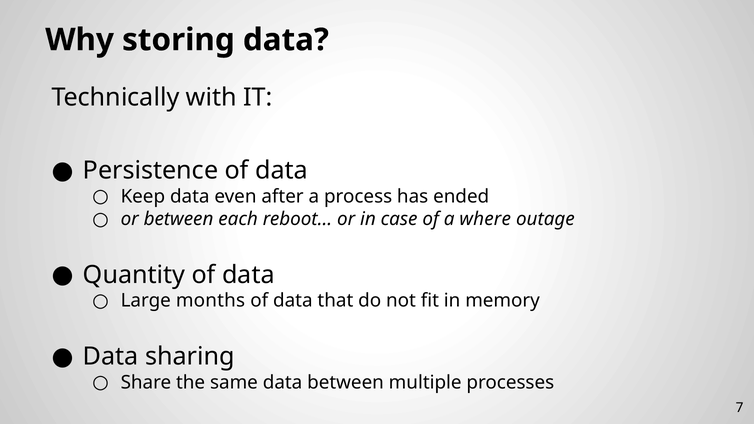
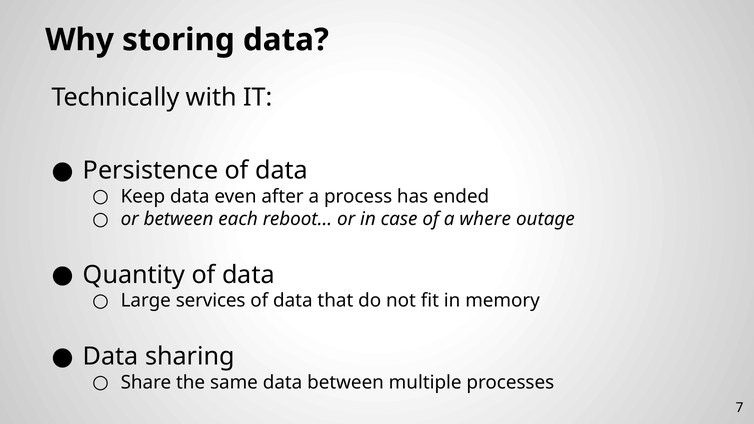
months: months -> services (211, 301)
